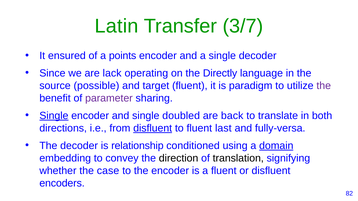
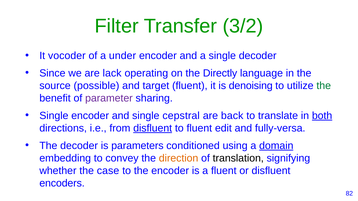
Latin: Latin -> Filter (117, 26)
3/7: 3/7 -> 3/2 (243, 26)
ensured: ensured -> vocoder (67, 56)
points: points -> under (122, 56)
paradigm: paradigm -> denoising (251, 86)
the colour: purple -> green (324, 86)
Single underline: present -> none (54, 116)
doubled: doubled -> cepstral (181, 116)
both underline: none -> present (322, 116)
last: last -> edit (223, 128)
relationship: relationship -> parameters (137, 146)
direction colour: black -> orange (179, 158)
